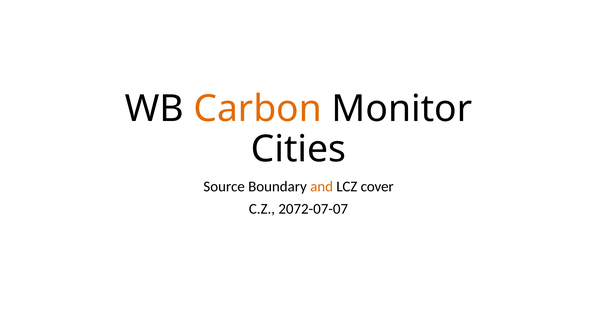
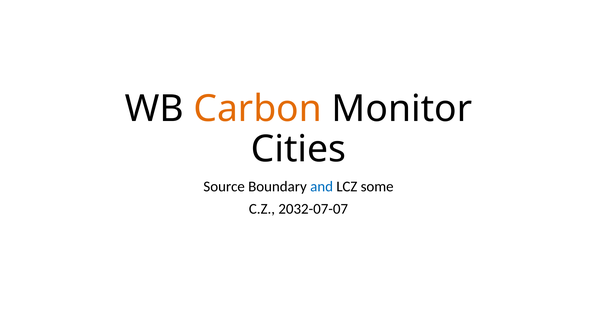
and colour: orange -> blue (322, 187)
cover: cover -> some (377, 187)
2072-07-07: 2072-07-07 -> 2032-07-07 (313, 209)
